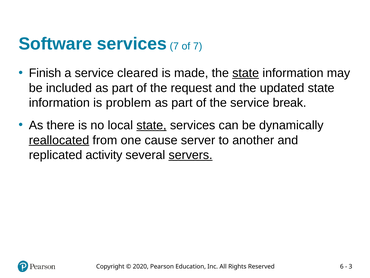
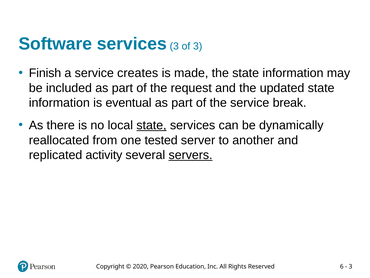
services 7: 7 -> 3 (174, 46)
of 7: 7 -> 3 (198, 46)
cleared: cleared -> creates (138, 73)
state underline: present -> none (246, 73)
problem: problem -> eventual (129, 103)
reallocated underline: present -> none (59, 140)
cause: cause -> tested (161, 140)
